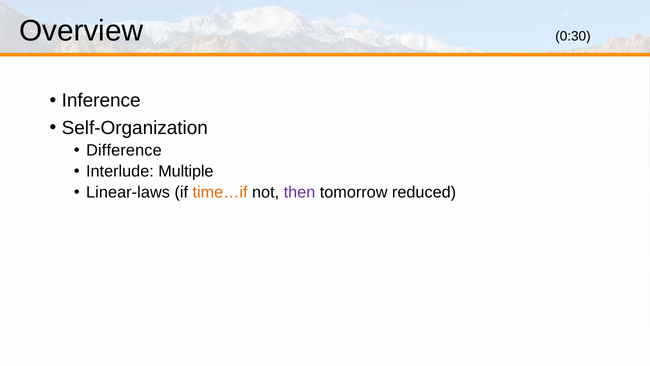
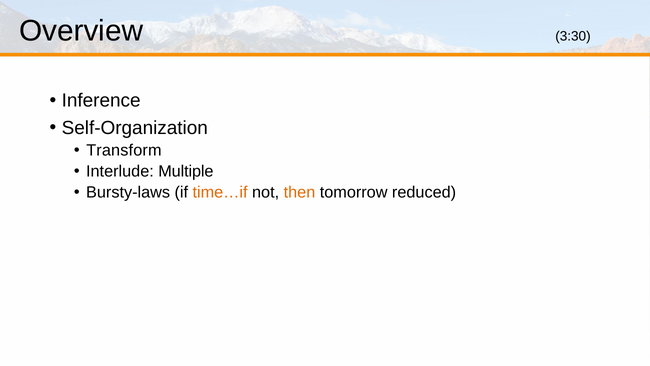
0:30: 0:30 -> 3:30 (573, 36)
Difference: Difference -> Transform (124, 150)
Linear-laws: Linear-laws -> Bursty-laws (128, 192)
then colour: purple -> orange (299, 192)
